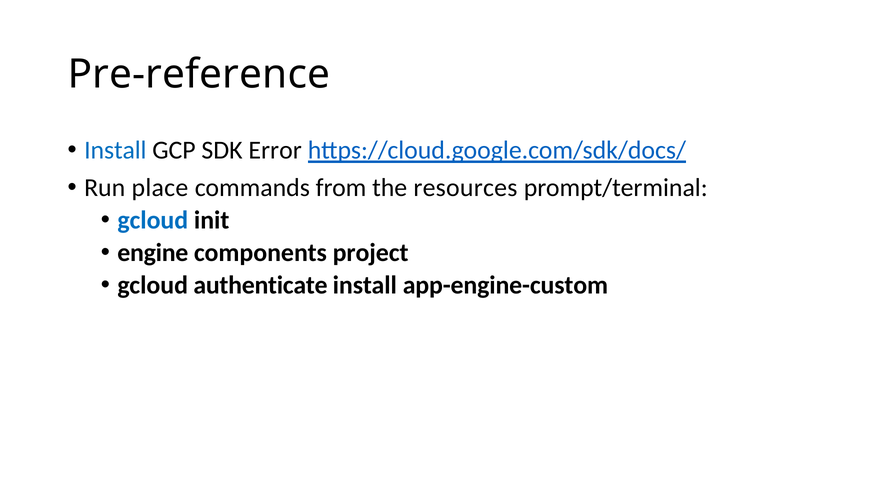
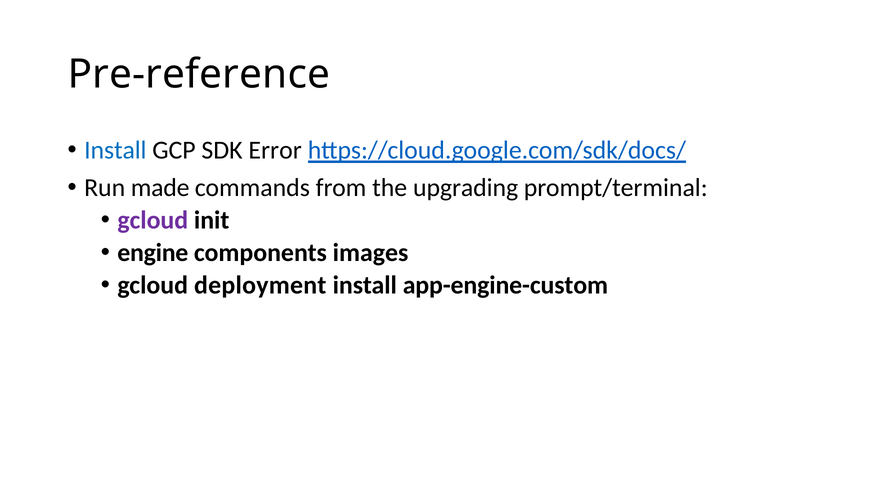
place: place -> made (160, 187)
resources: resources -> upgrading (466, 187)
gcloud colour: blue -> purple (153, 220)
project: project -> images (371, 252)
authenticate: authenticate -> deployment (260, 285)
